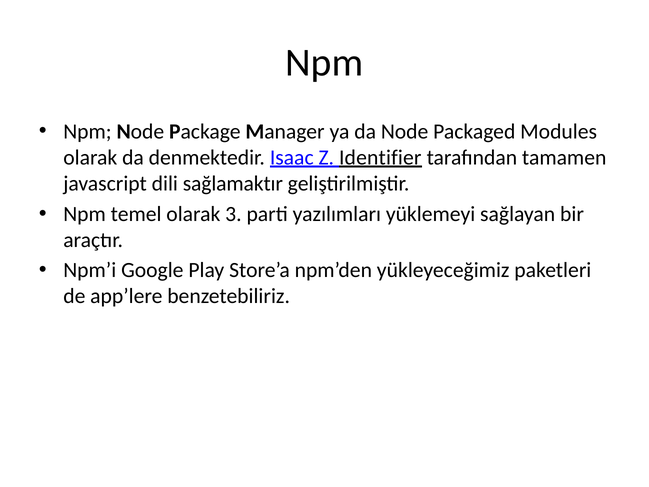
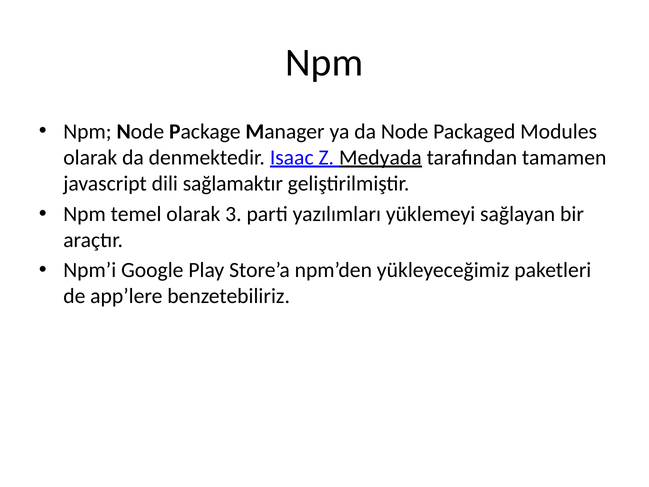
Identifier: Identifier -> Medyada (380, 157)
